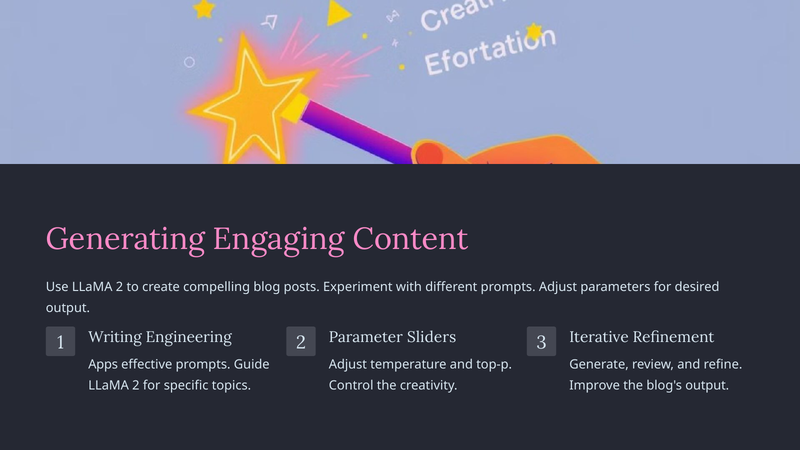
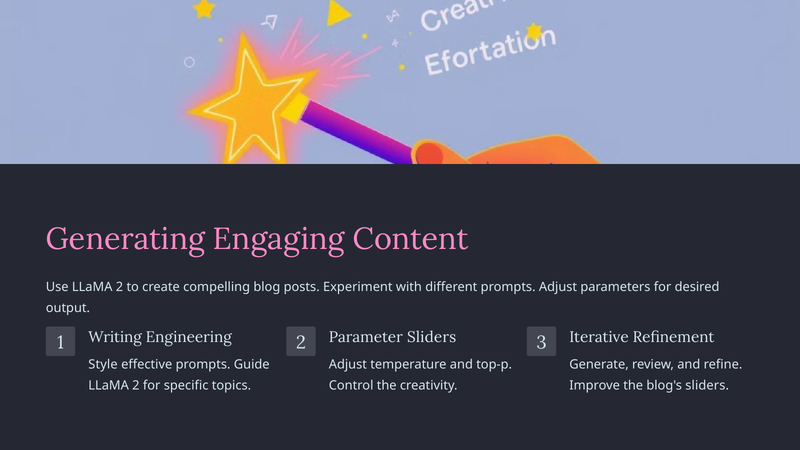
Apps: Apps -> Style (103, 365)
blog's output: output -> sliders (707, 385)
